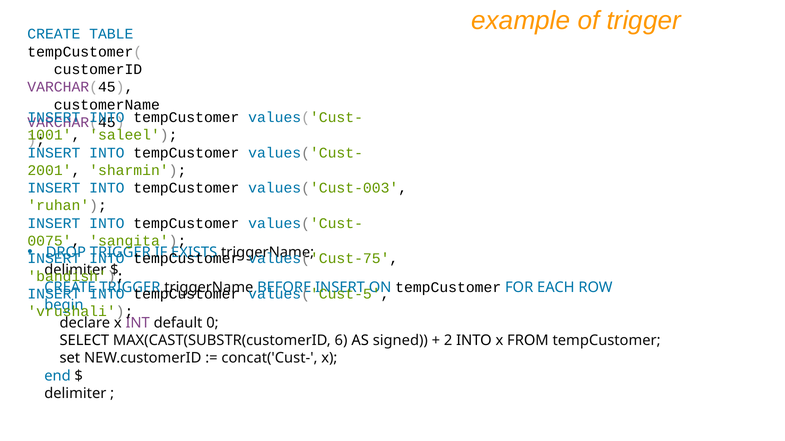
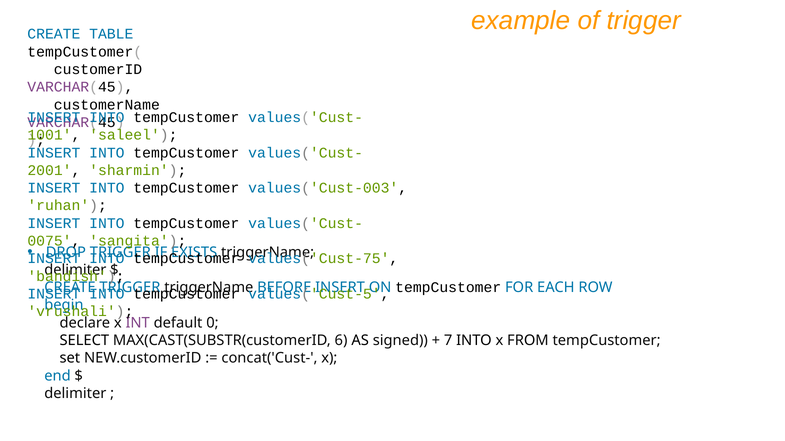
2: 2 -> 7 (448, 341)
